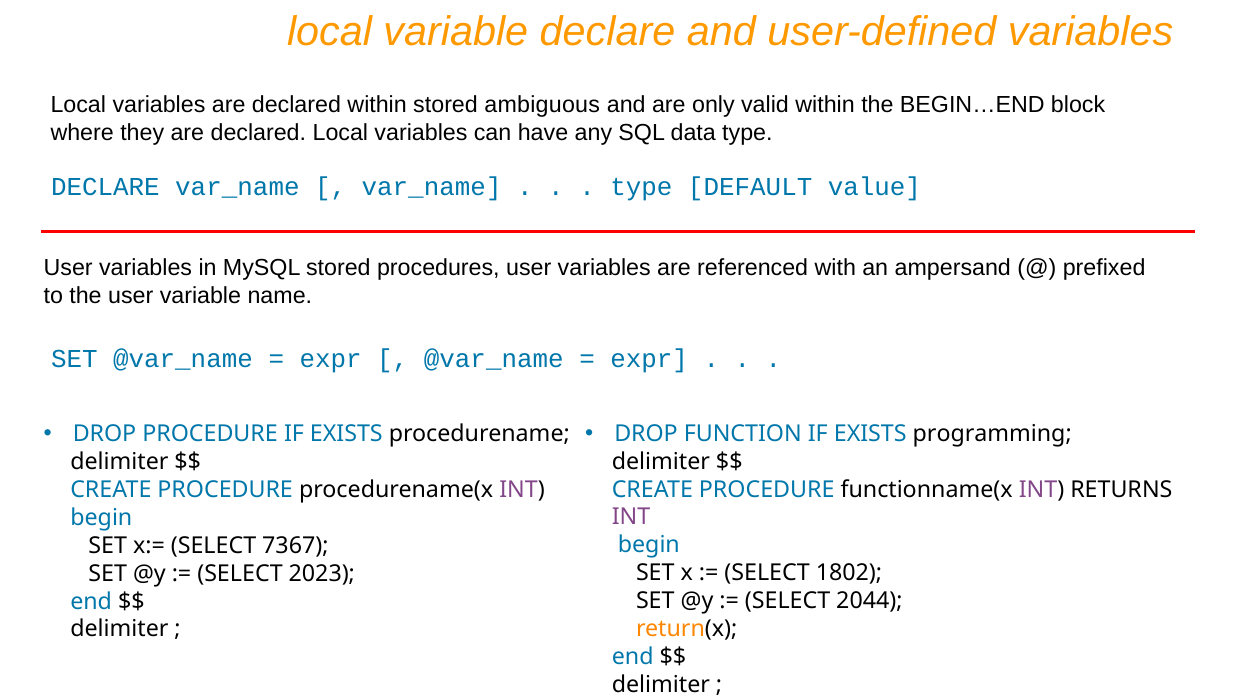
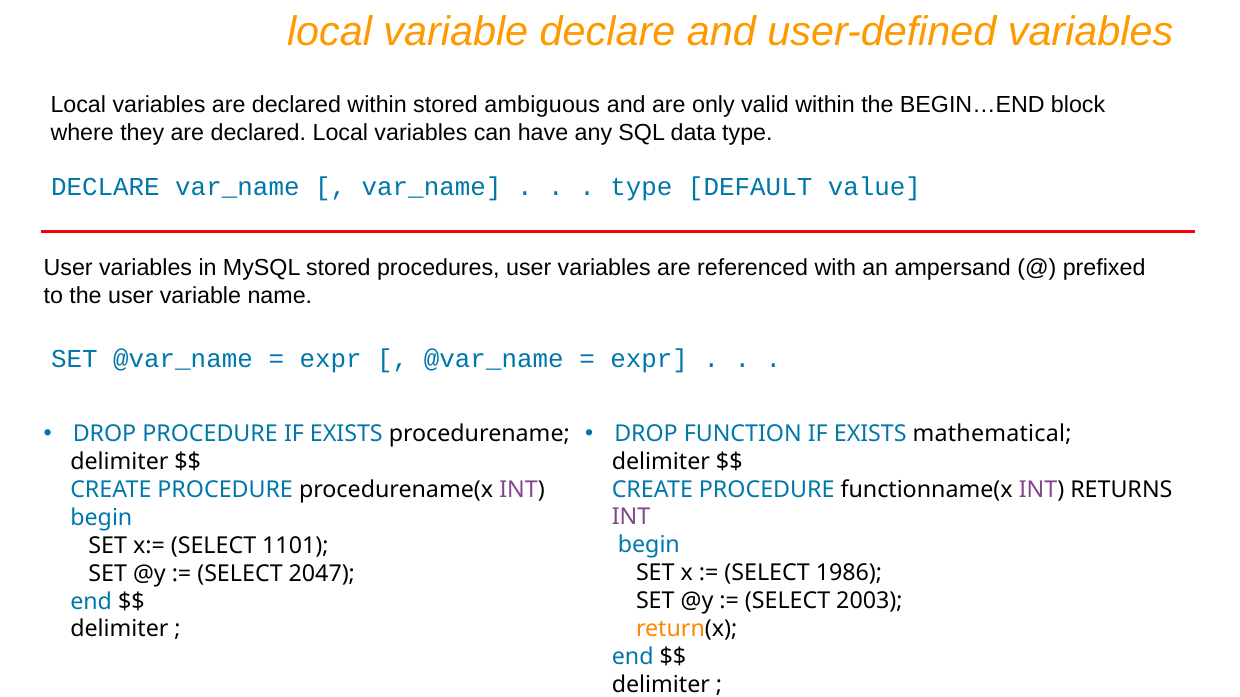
programming: programming -> mathematical (992, 434)
7367: 7367 -> 1101 (295, 546)
1802: 1802 -> 1986 (849, 573)
2023: 2023 -> 2047 (322, 574)
2044: 2044 -> 2003 (869, 601)
